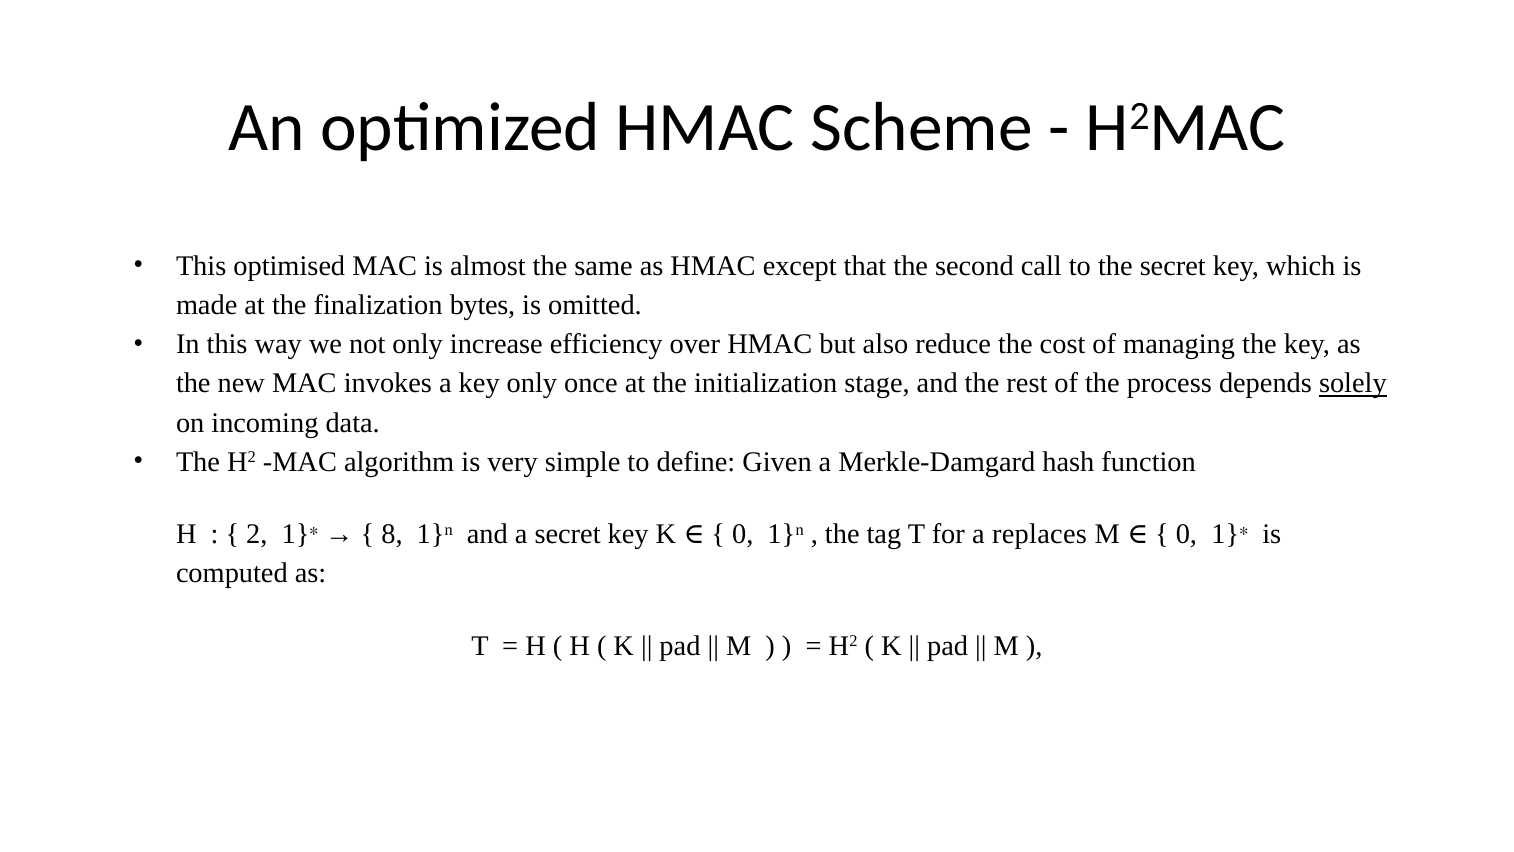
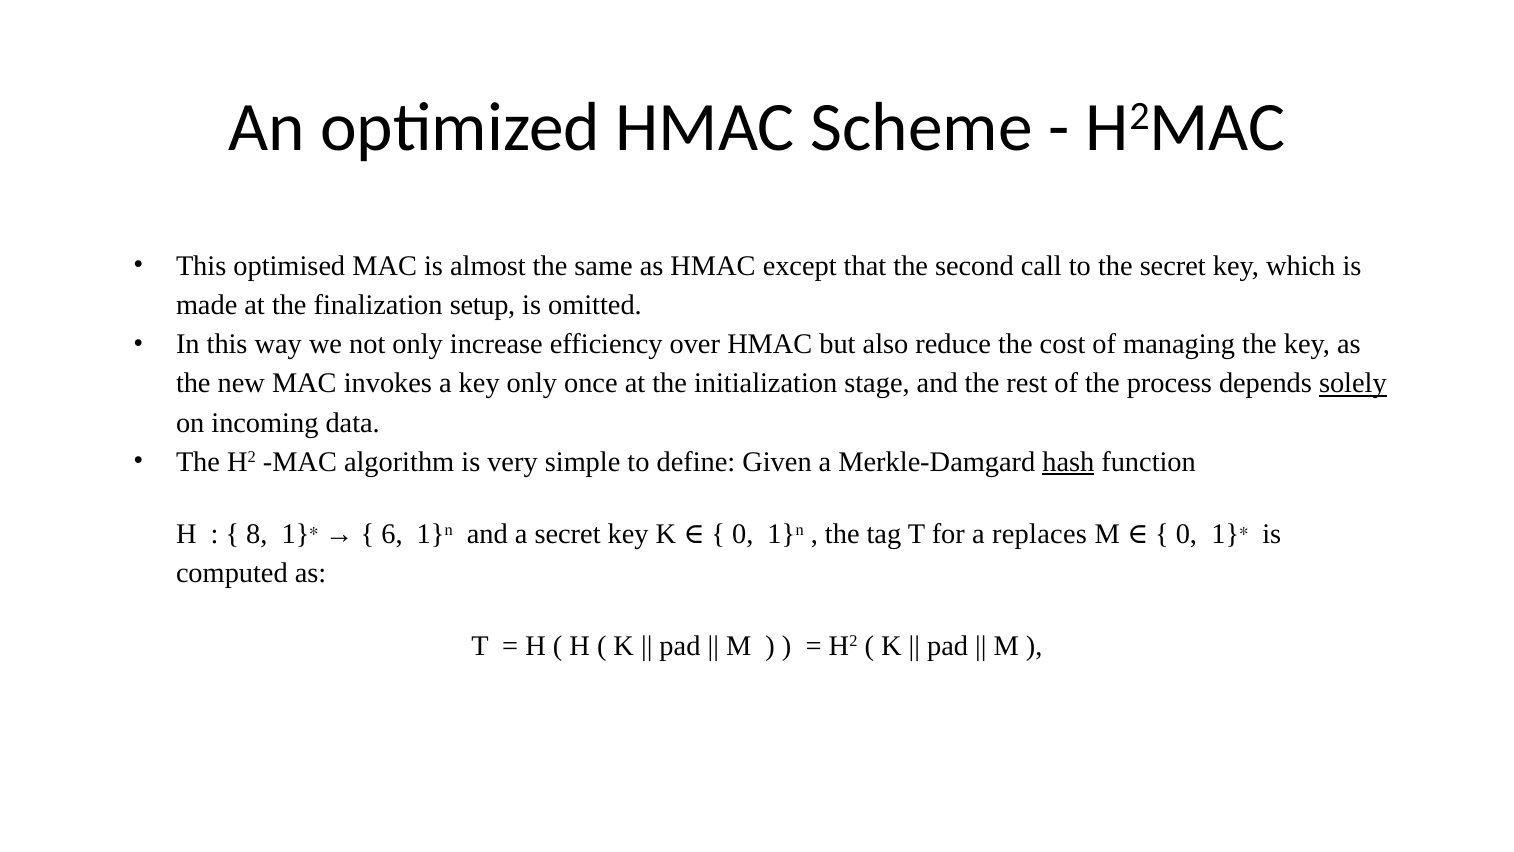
bytes: bytes -> setup (483, 305)
hash underline: none -> present (1068, 462)
2: 2 -> 8 (257, 534)
8: 8 -> 6 (392, 534)
